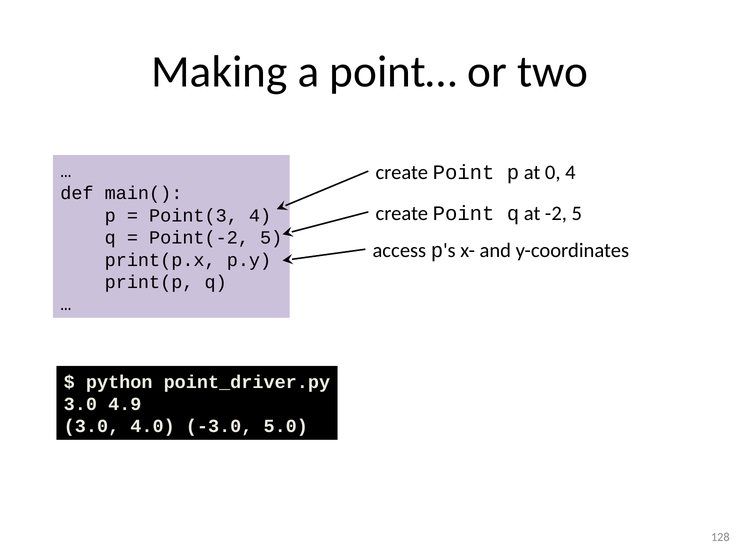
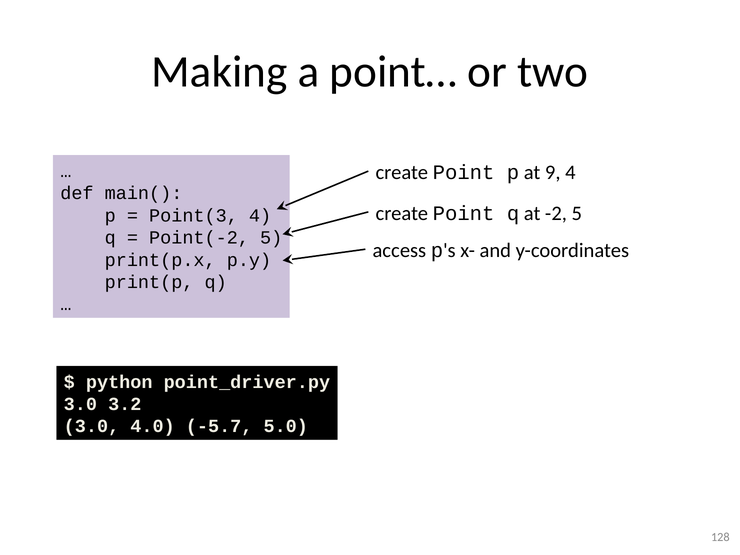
0: 0 -> 9 (553, 173)
4.9: 4.9 -> 3.2 (125, 404)
-3.0: -3.0 -> -5.7 (219, 426)
